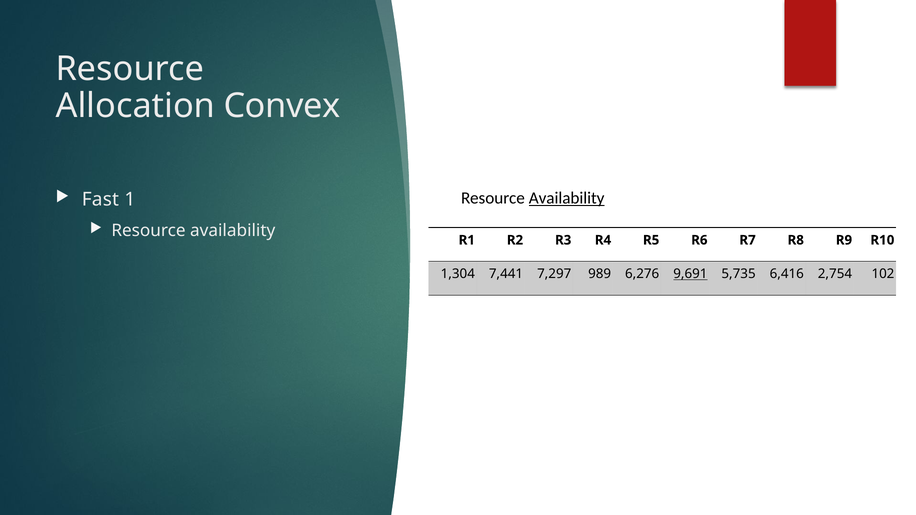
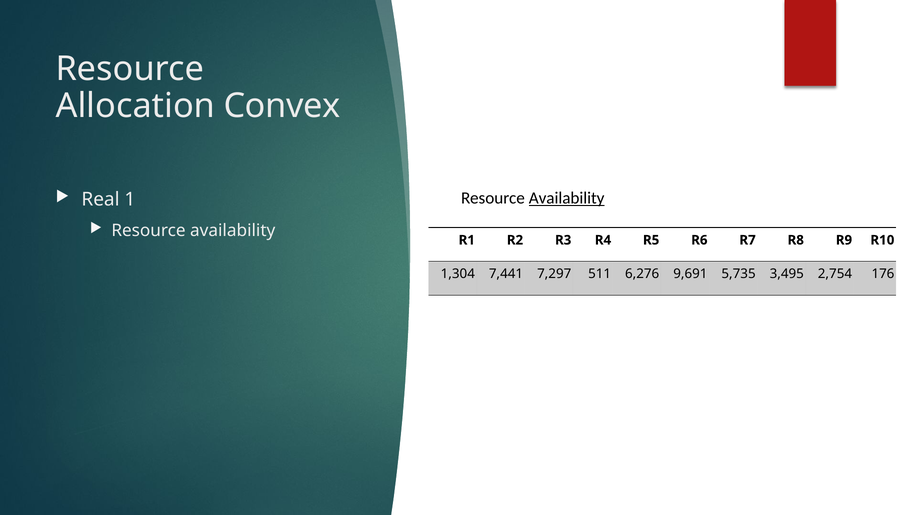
Fast: Fast -> Real (100, 199)
989: 989 -> 511 (600, 274)
9,691 underline: present -> none (690, 274)
6,416: 6,416 -> 3,495 (787, 274)
102: 102 -> 176 (883, 274)
